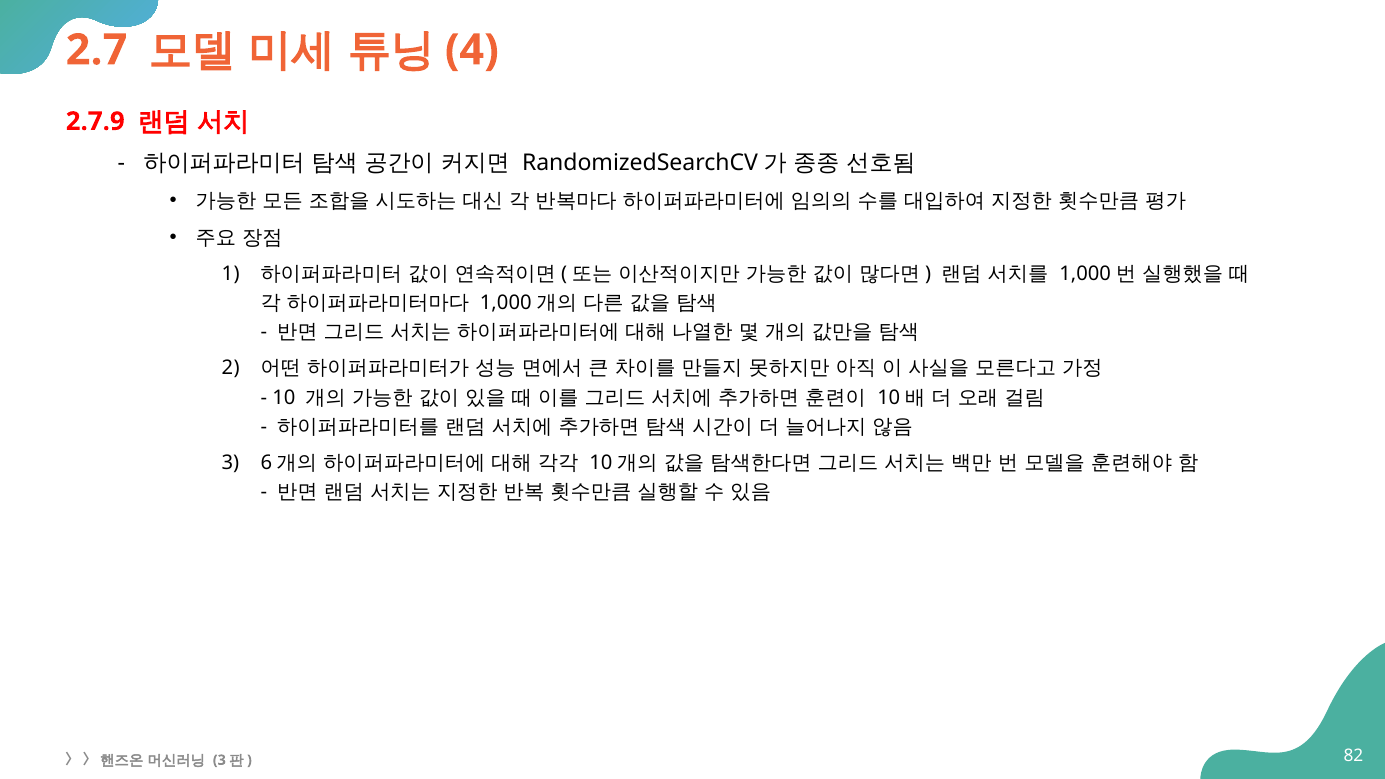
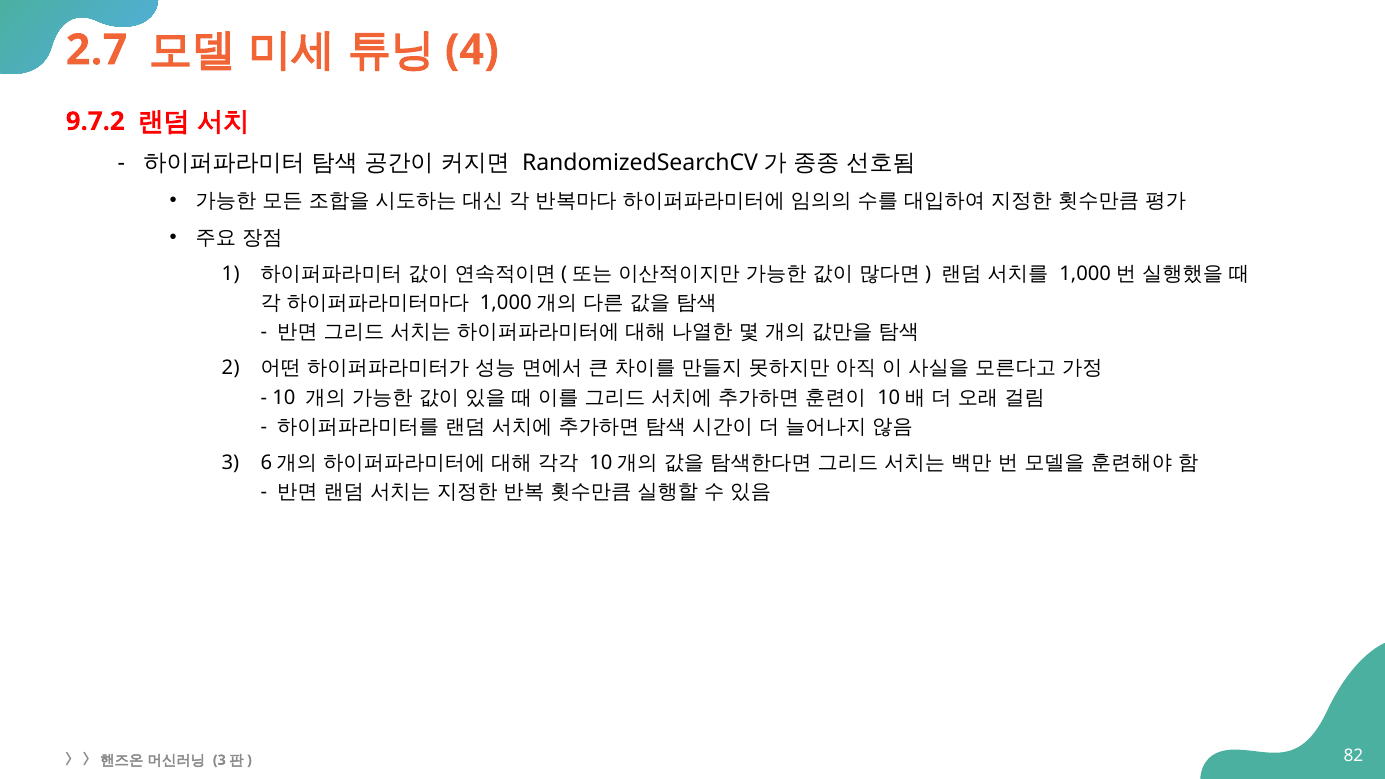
2.7.9: 2.7.9 -> 9.7.2 (95, 121)
